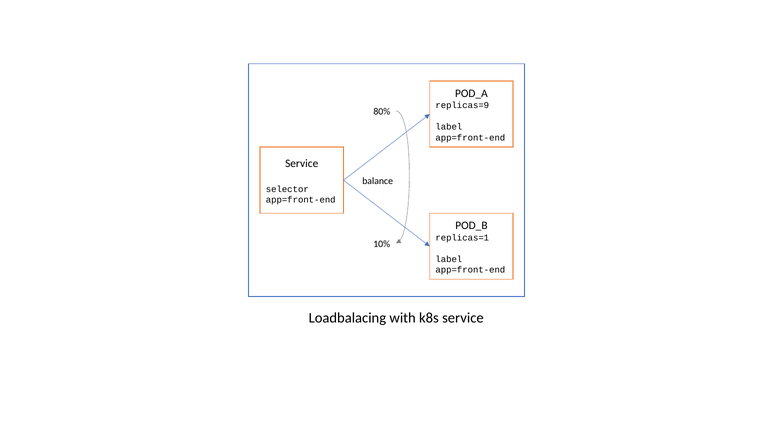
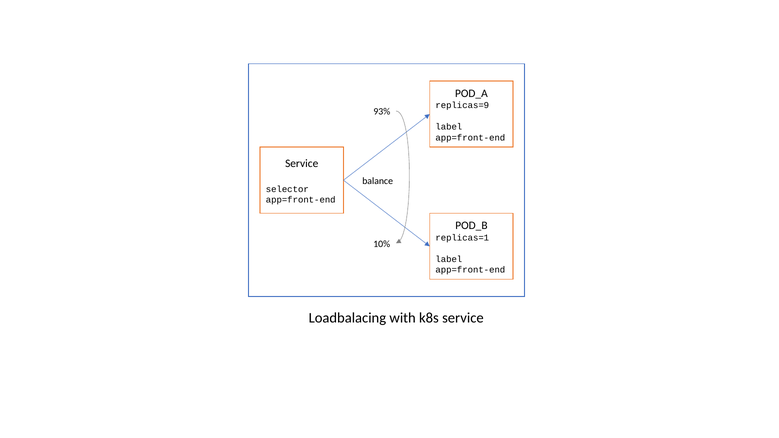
80%: 80% -> 93% (382, 112)
